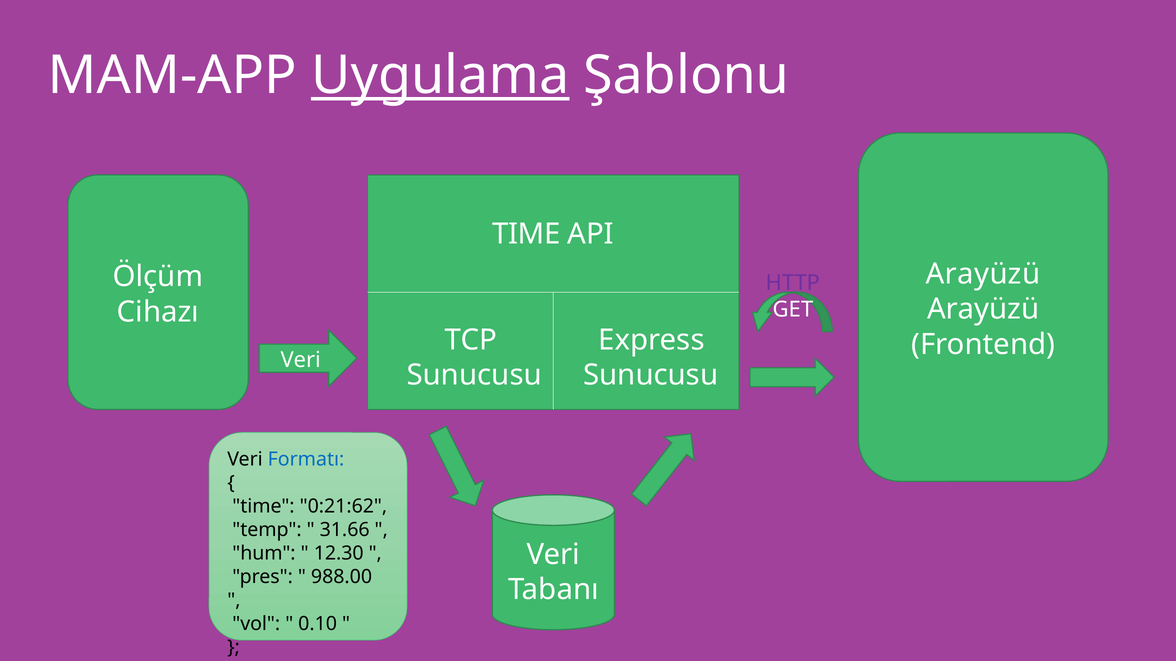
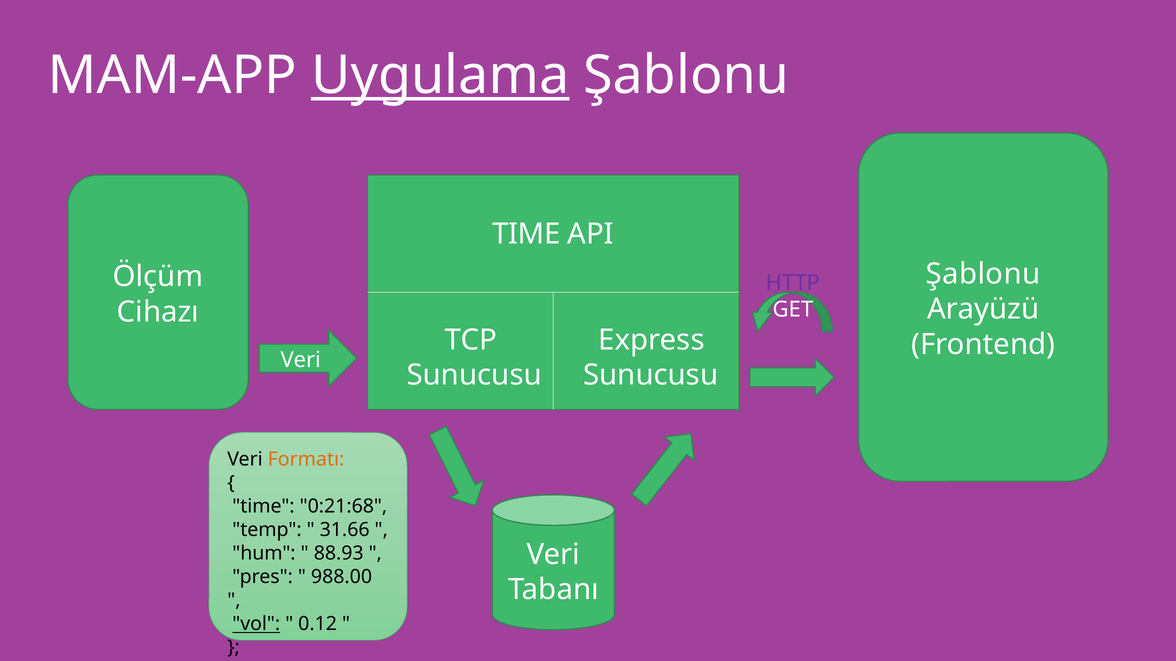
Arayüzü: Arayüzü -> Şablonu (983, 274)
Formatı colour: blue -> orange (306, 460)
0:21:62: 0:21:62 -> 0:21:68 (343, 507)
12.30: 12.30 -> 88.93 (339, 554)
vol underline: none -> present (256, 624)
0.10: 0.10 -> 0.12 (318, 624)
